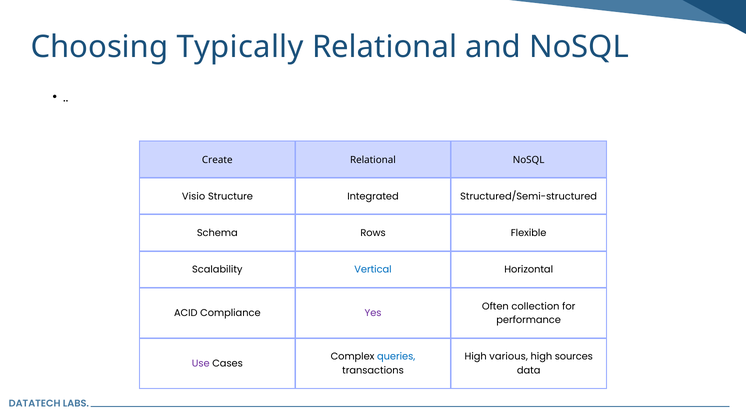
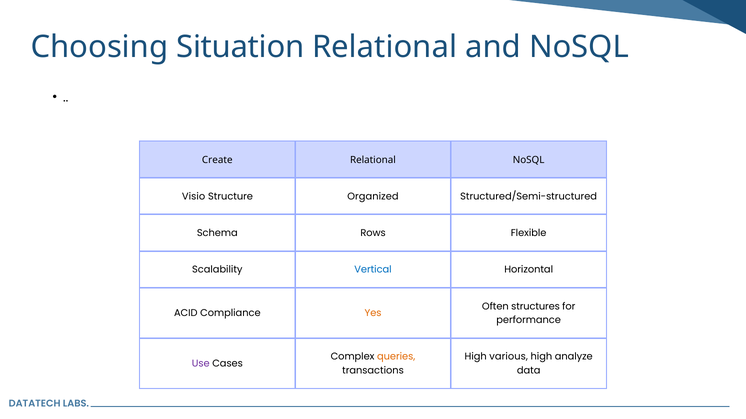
Typically: Typically -> Situation (240, 47)
Integrated: Integrated -> Organized (373, 197)
collection: collection -> structures (536, 307)
Yes colour: purple -> orange (373, 314)
queries colour: blue -> orange (396, 357)
sources: sources -> analyze (574, 357)
